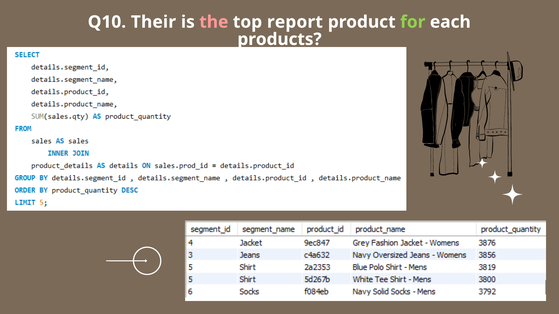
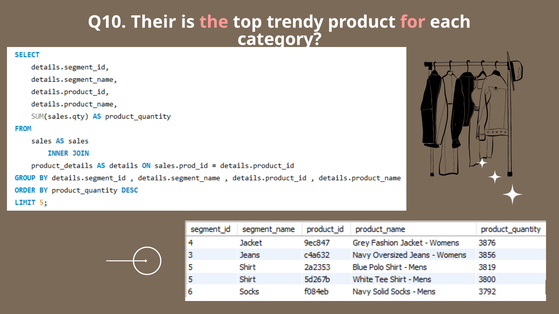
report: report -> trendy (295, 22)
for colour: light green -> pink (413, 22)
products: products -> category (279, 39)
